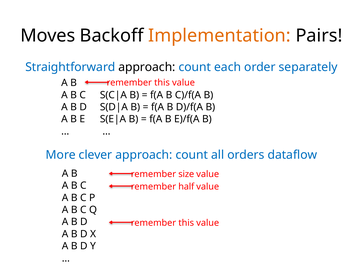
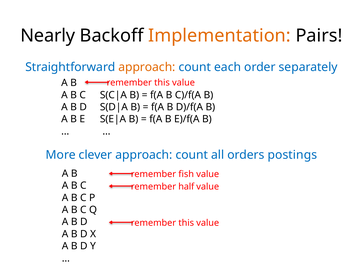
Moves: Moves -> Nearly (48, 36)
approach colour: black -> orange (147, 67)
dataflow: dataflow -> postings (292, 155)
size: size -> fish (186, 174)
